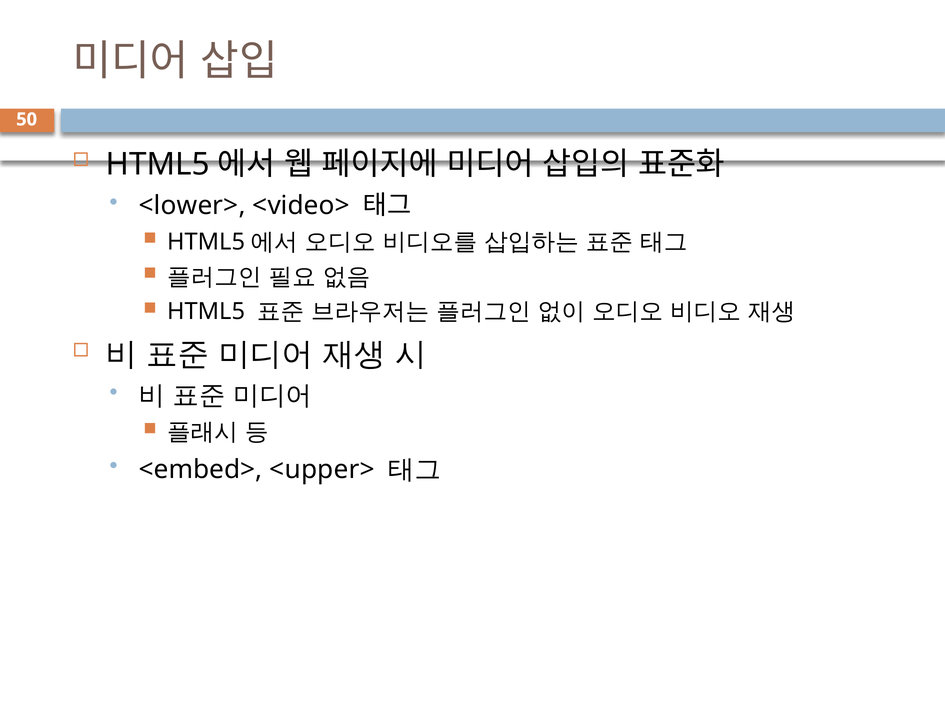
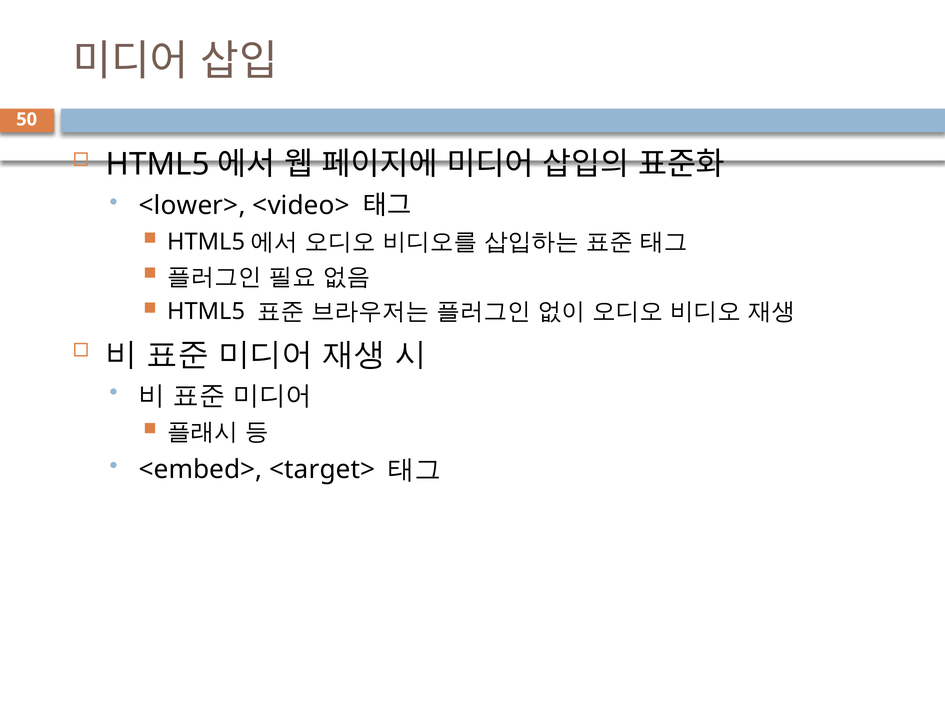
<upper>: <upper> -> <target> (322, 470)
